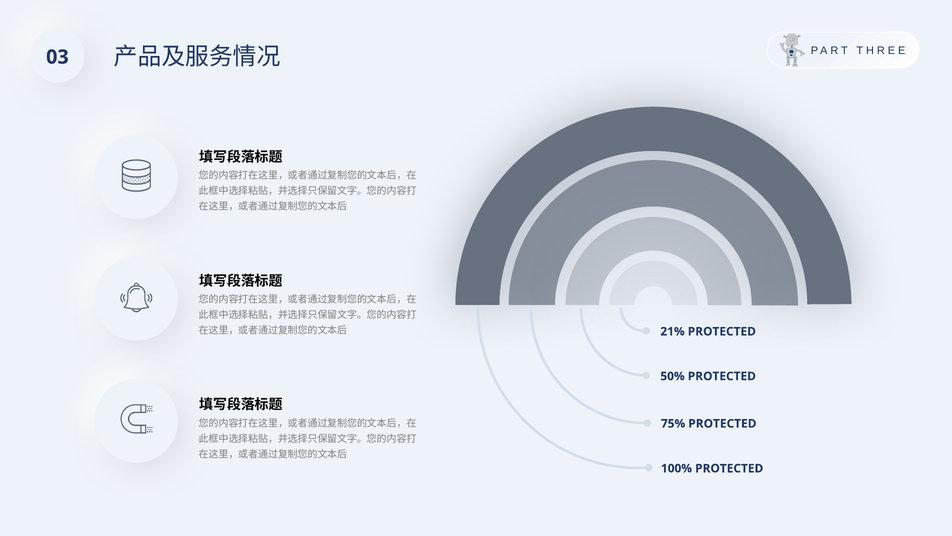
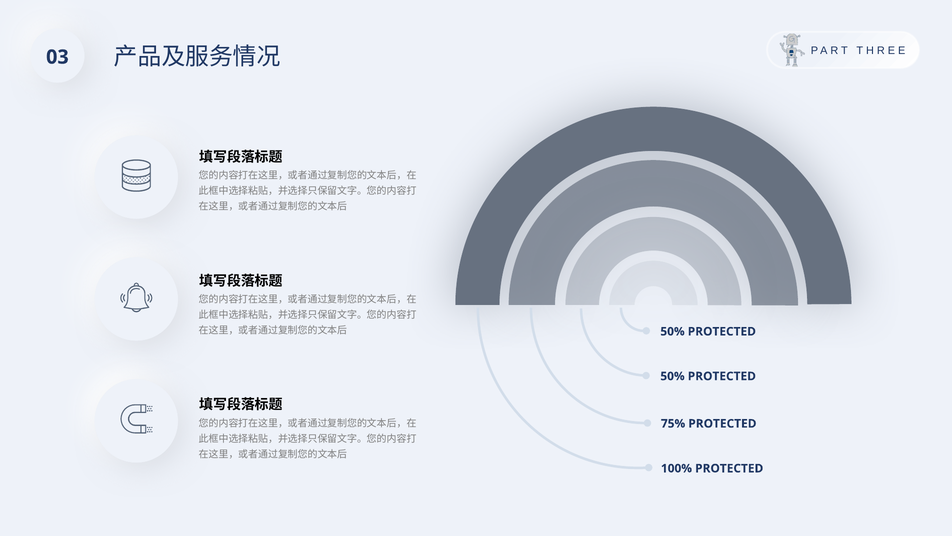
21%: 21% -> 50% (673, 331)
